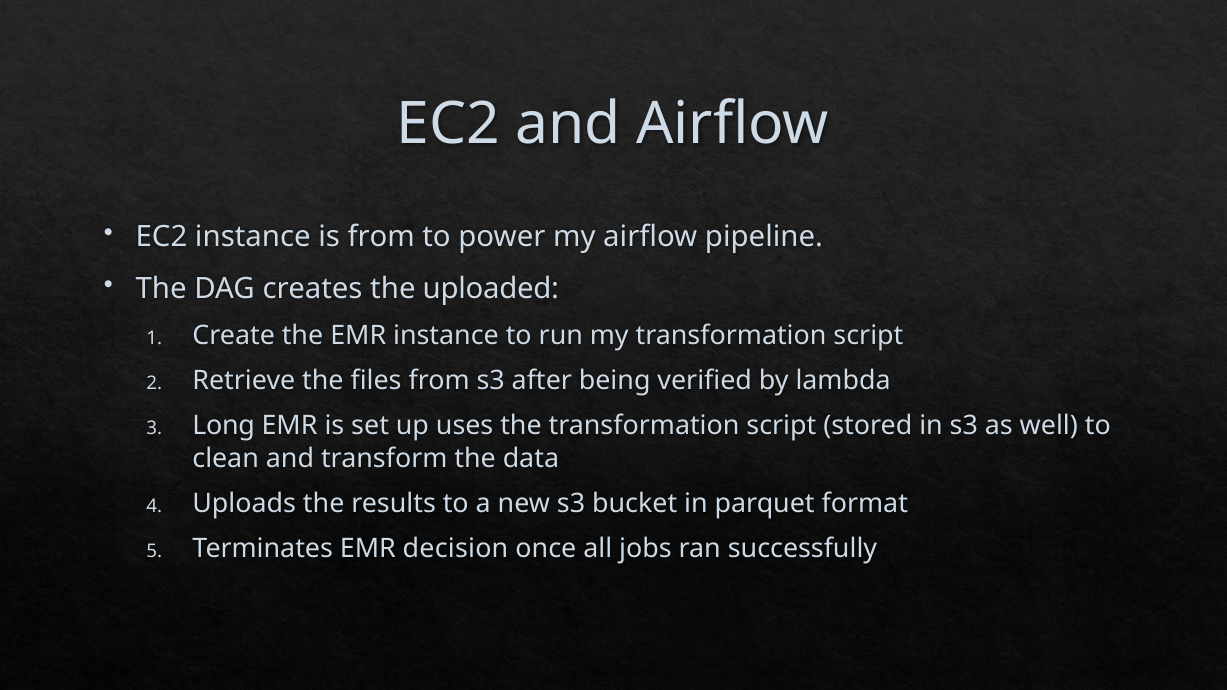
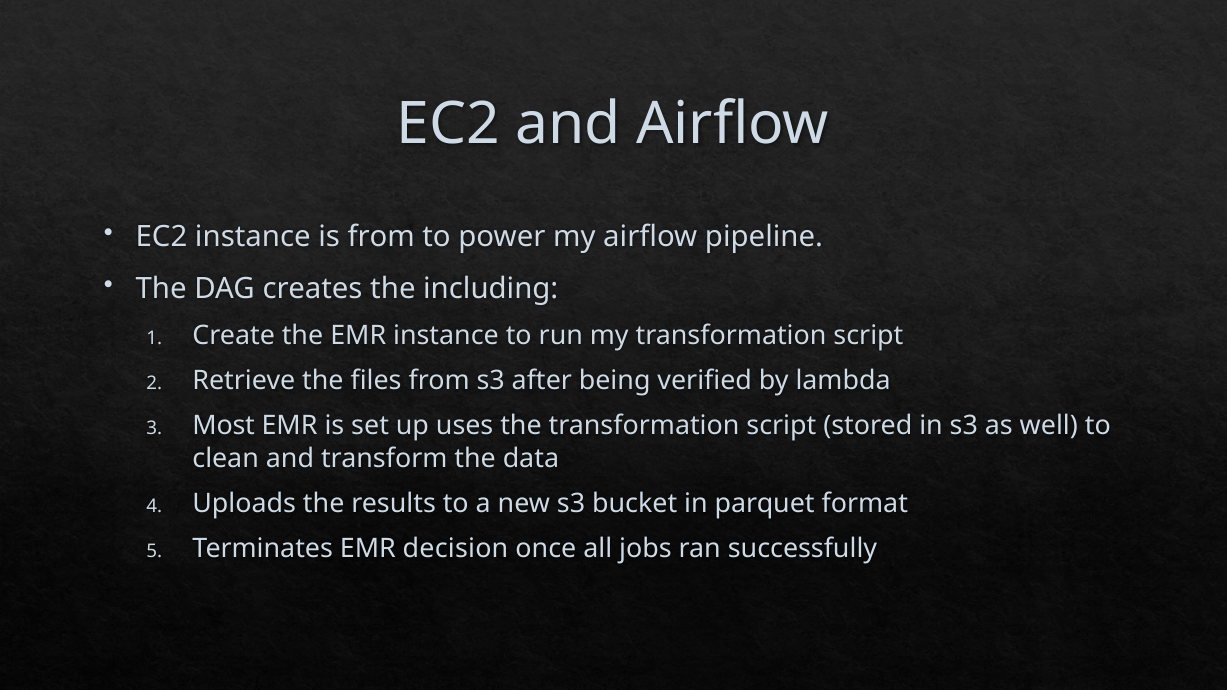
uploaded: uploaded -> including (491, 289)
Long: Long -> Most (224, 426)
